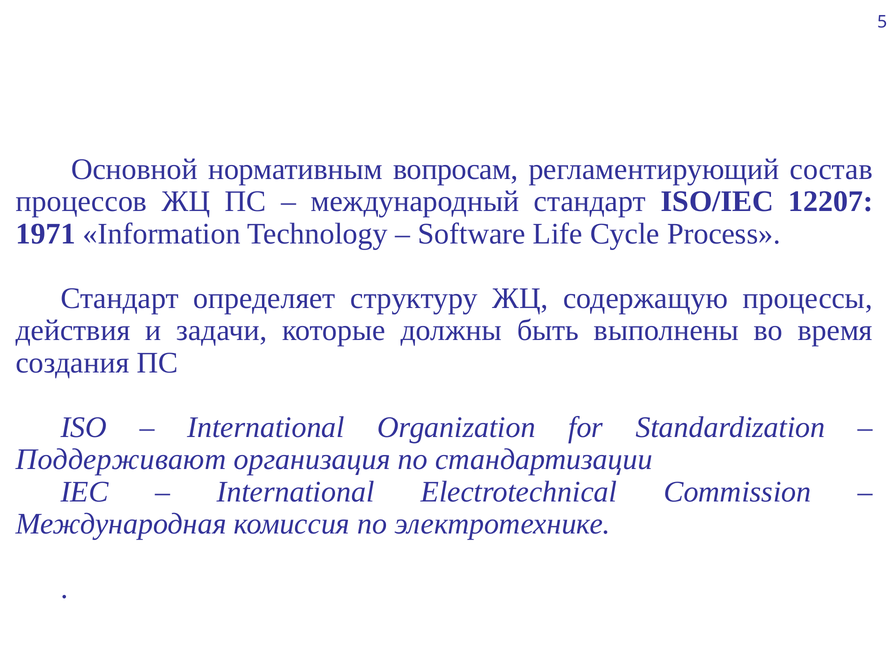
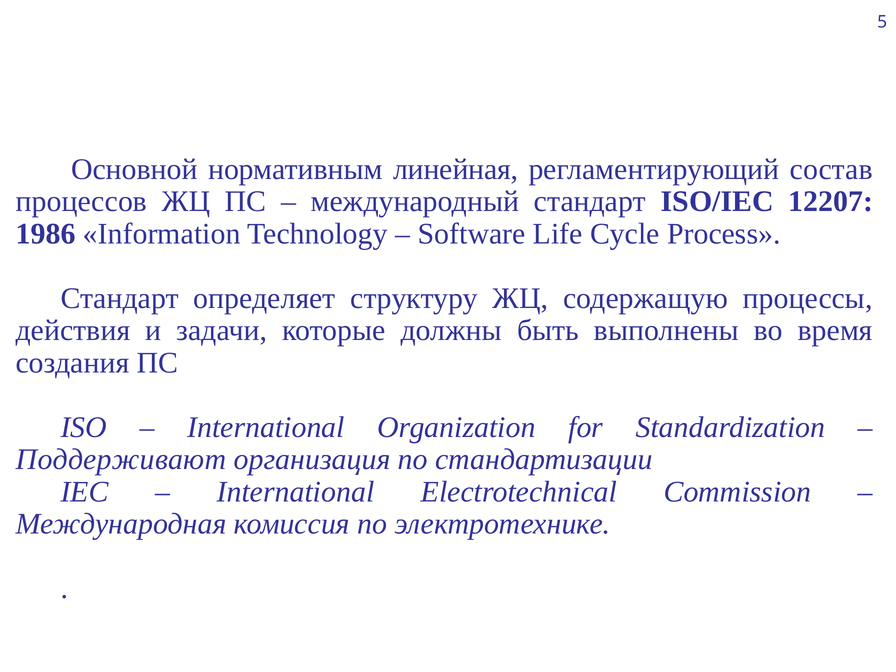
вопросам: вопросам -> линейная (456, 169)
1971: 1971 -> 1986 (46, 234)
